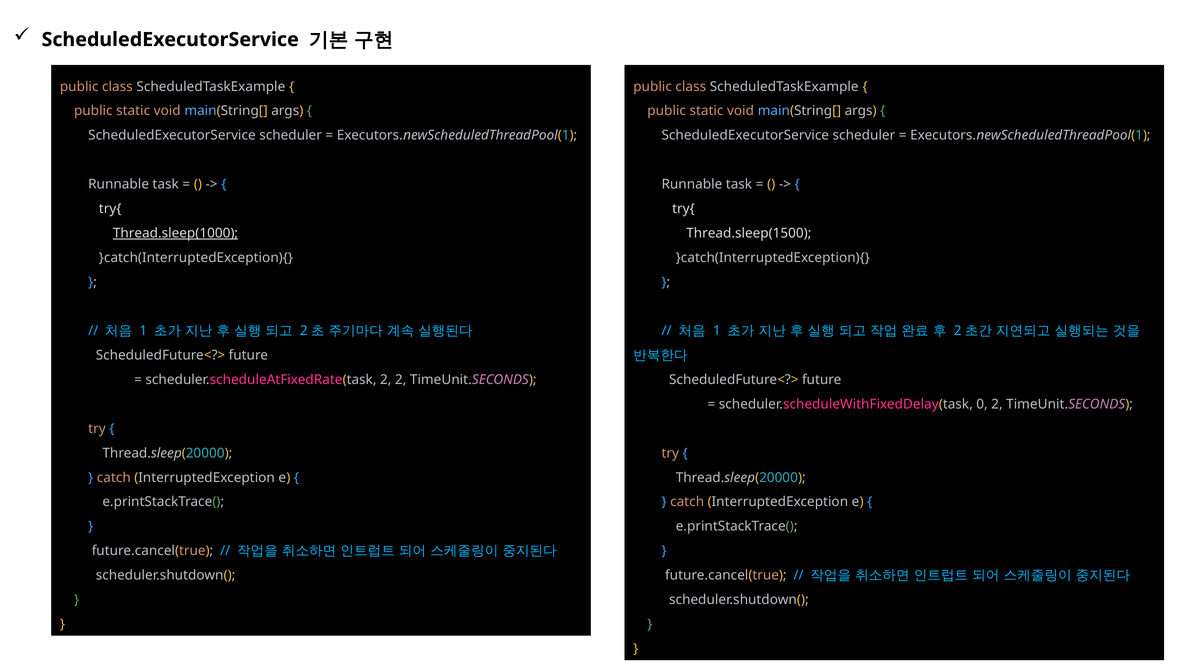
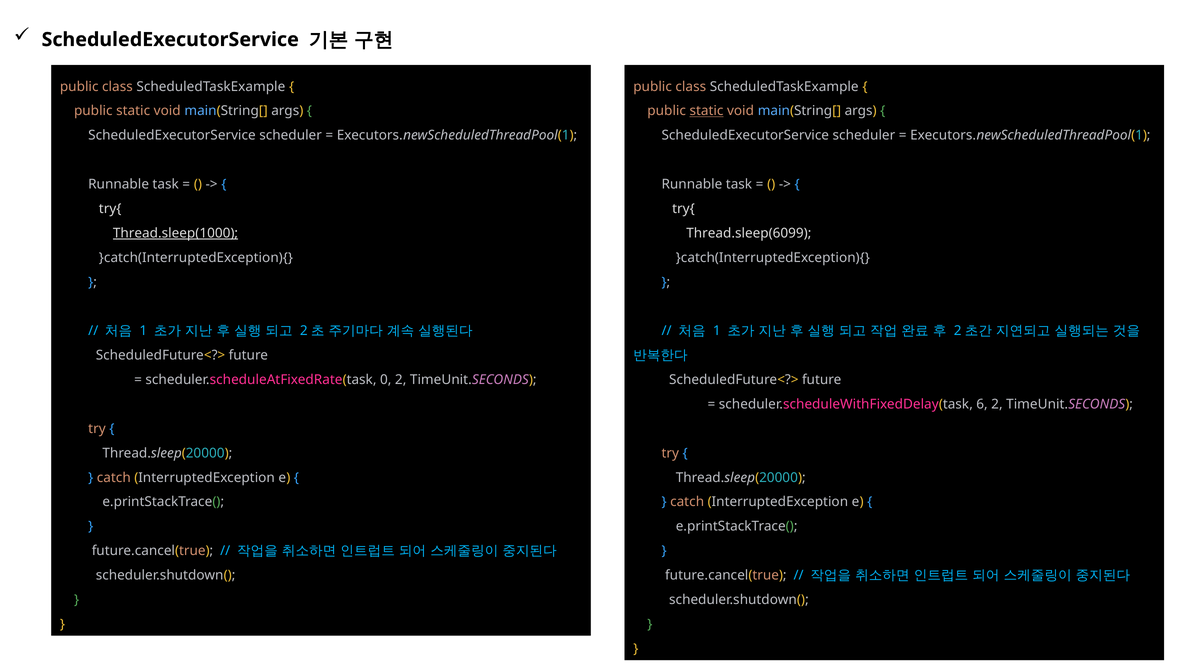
static underline: none -> present (706, 111)
Thread.sleep(1500: Thread.sleep(1500 -> Thread.sleep(6099 (749, 233)
scheduler.scheduleAtFixedRate(task 2: 2 -> 0 (386, 380)
0: 0 -> 6 (982, 404)
